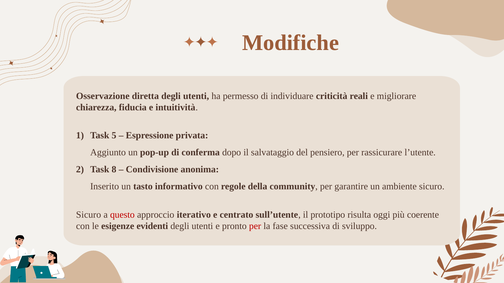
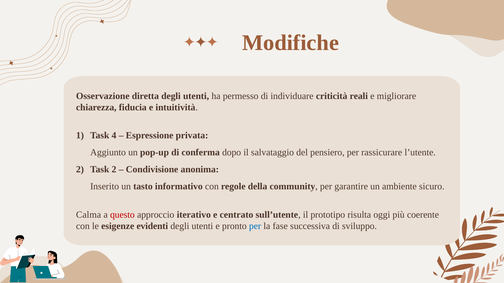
5: 5 -> 4 (114, 136)
Task 8: 8 -> 2 (114, 170)
Sicuro: Sicuro -> Calma (89, 215)
per colour: red -> blue (255, 226)
